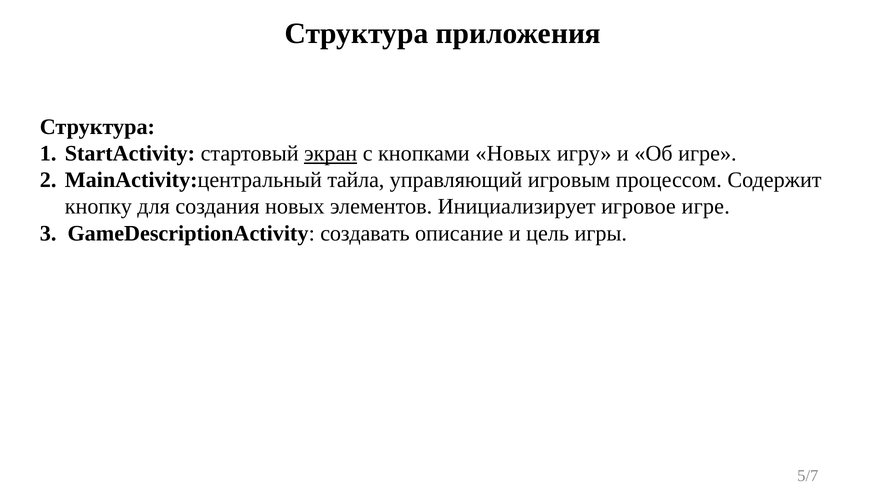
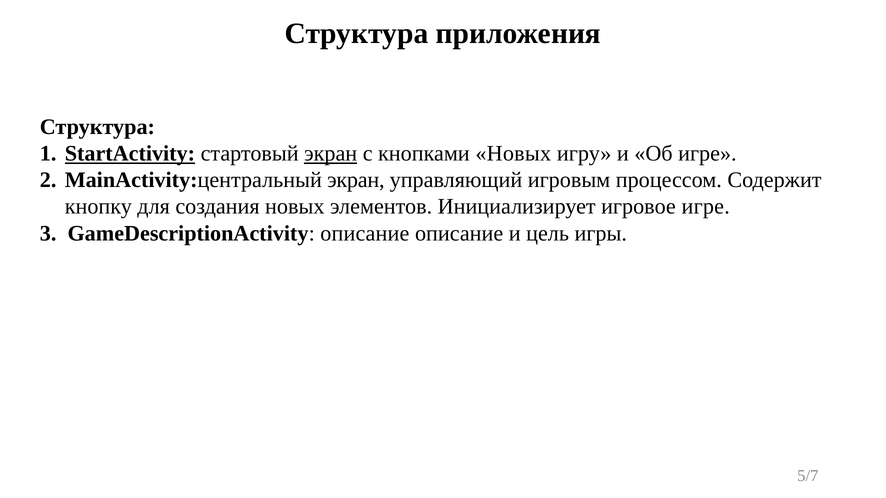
StartActivity underline: none -> present (130, 154)
MainActivity:центральный тайла: тайла -> экран (356, 180)
GameDescriptionActivity создавать: создавать -> описание (365, 233)
